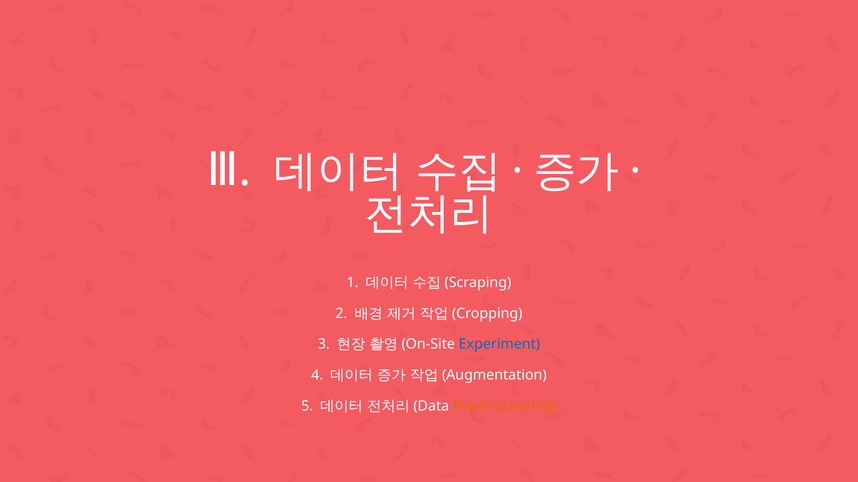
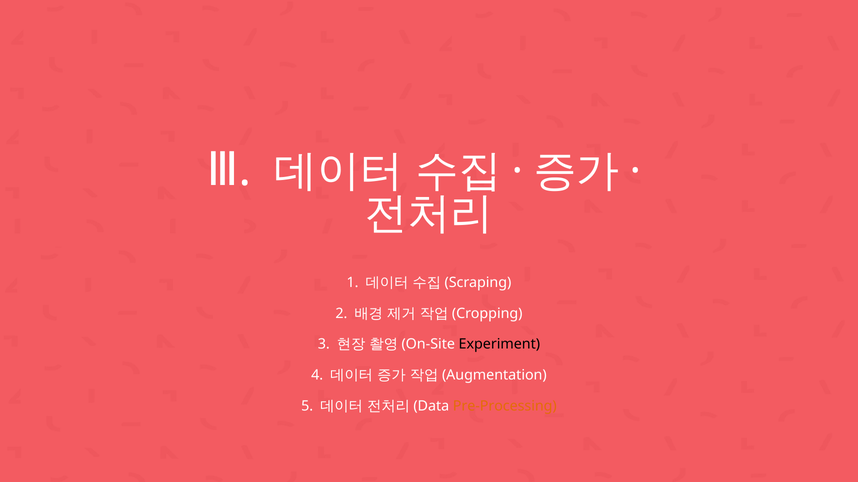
Experiment colour: blue -> black (499, 345)
